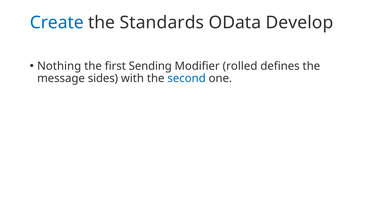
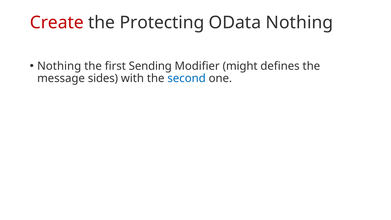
Create colour: blue -> red (57, 23)
Standards: Standards -> Protecting (162, 23)
OData Develop: Develop -> Nothing (299, 23)
rolled: rolled -> might (240, 66)
